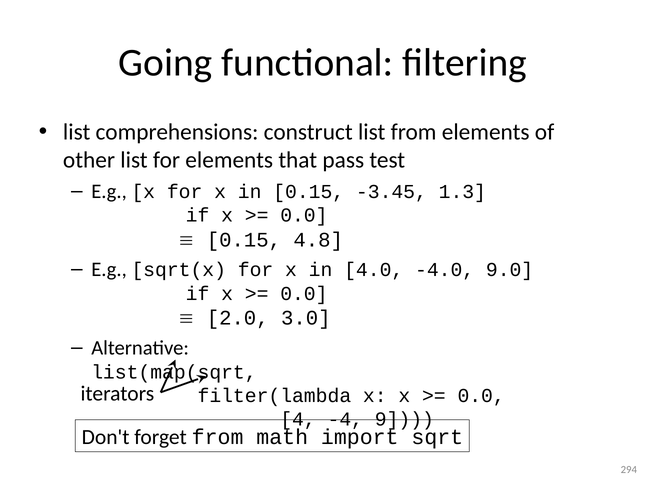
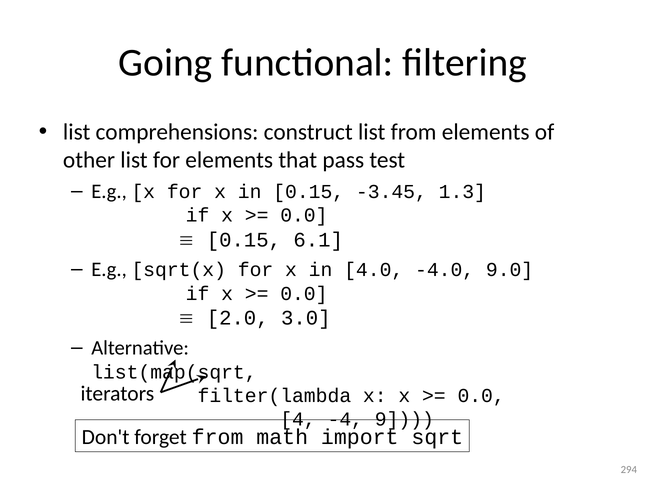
4.8: 4.8 -> 6.1 (318, 240)
